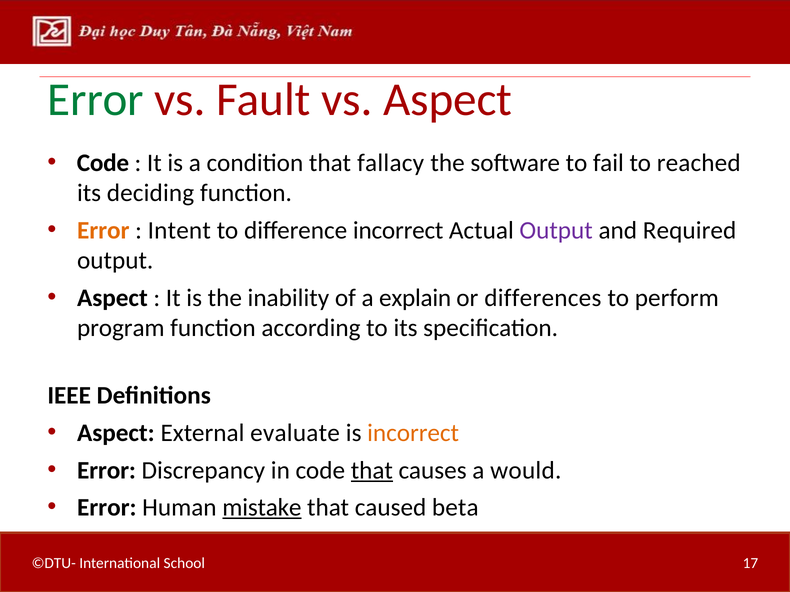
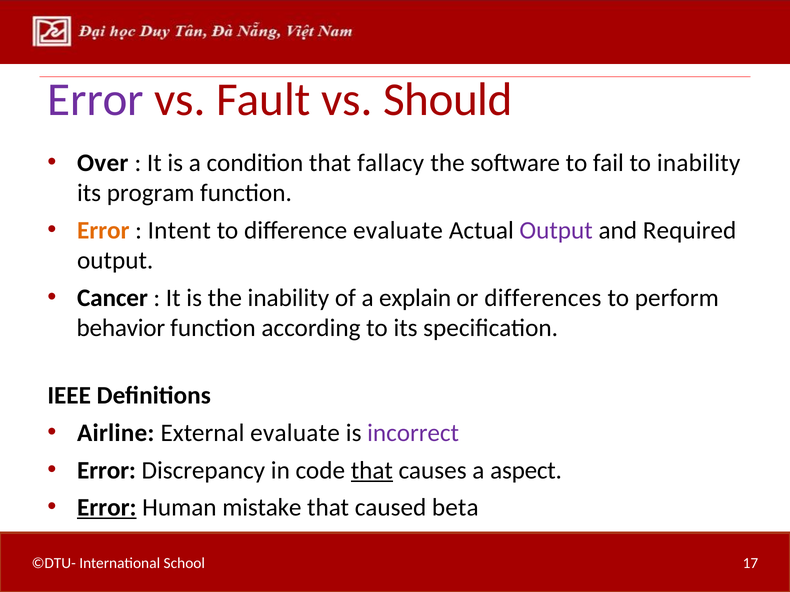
Error colour: green -> purple (96, 100)
vs Aspect: Aspect -> Should (448, 100)
Code: Code -> Over (103, 163)
to reached: reached -> inability (699, 163)
deciding: deciding -> program (151, 193)
difference incorrect: incorrect -> evaluate (398, 231)
Aspect: Aspect -> Cancer (112, 298)
program: program -> behavior (121, 328)
Aspect: Aspect -> Airline (116, 433)
incorrect colour: orange -> purple (413, 433)
would: would -> aspect (526, 471)
Error underline: none -> present (107, 508)
mistake underline: present -> none (262, 508)
